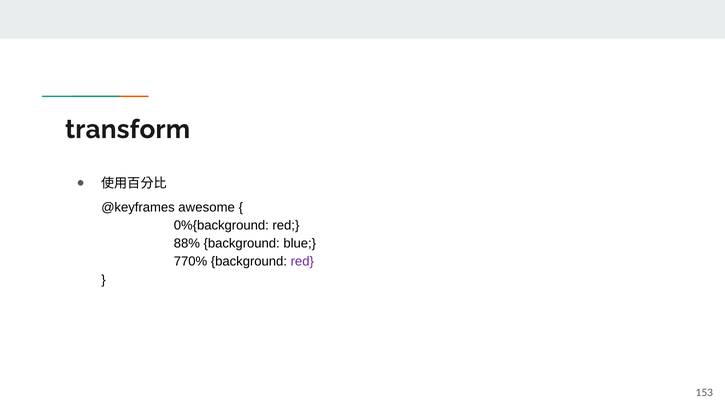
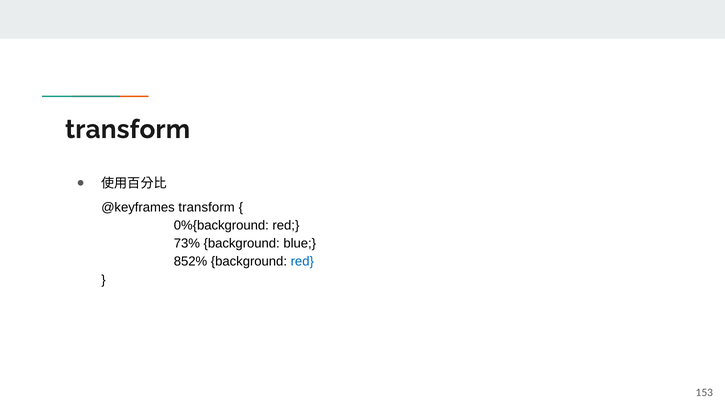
@keyframes awesome: awesome -> transform (207, 207)
88%: 88% -> 73% (187, 243)
770%: 770% -> 852% (191, 262)
red colour: purple -> blue (302, 262)
